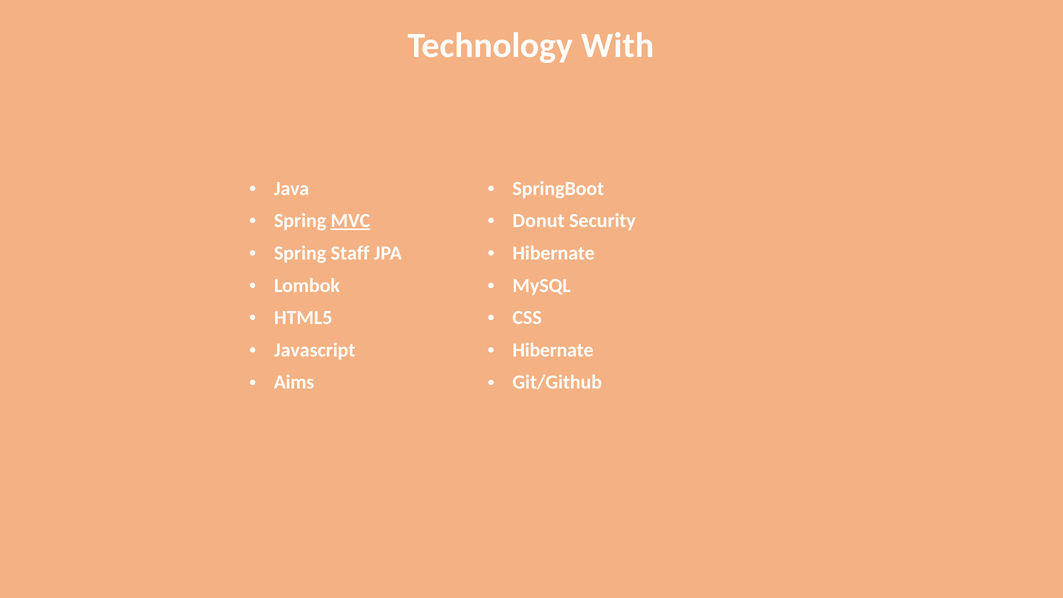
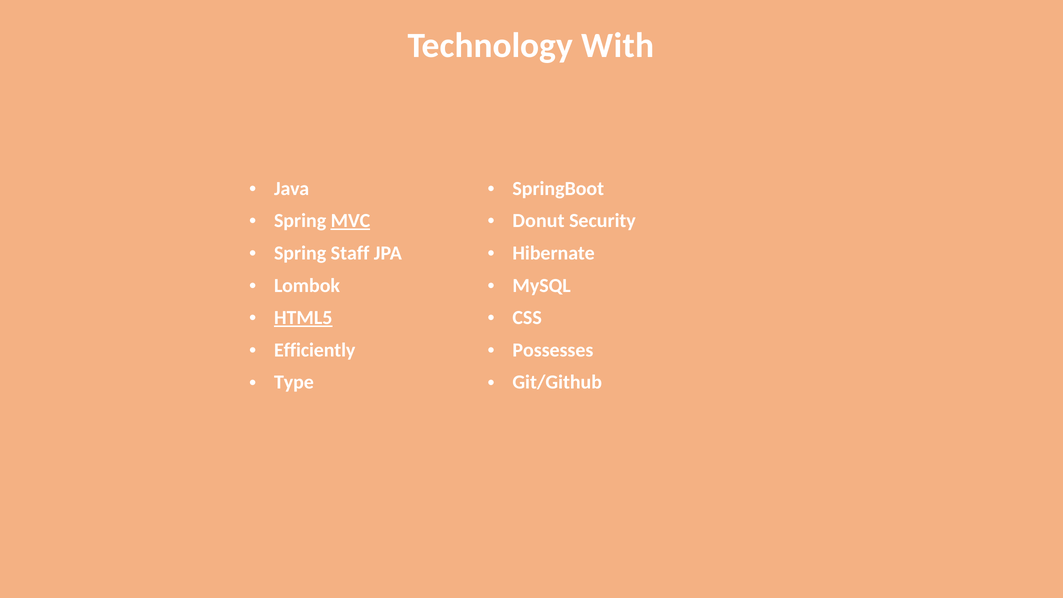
HTML5 underline: none -> present (303, 318)
Javascript: Javascript -> Efficiently (315, 350)
Hibernate: Hibernate -> Possesses (553, 350)
Aims: Aims -> Type (294, 382)
